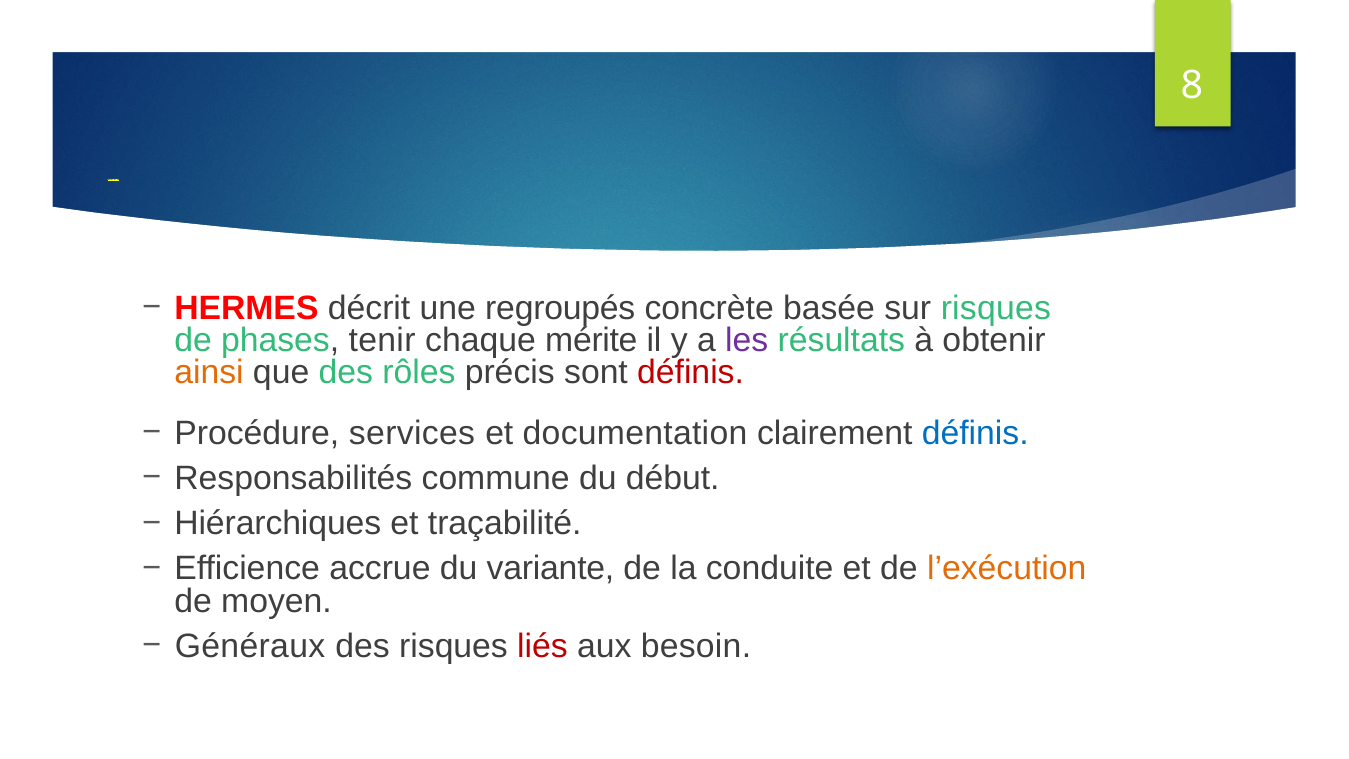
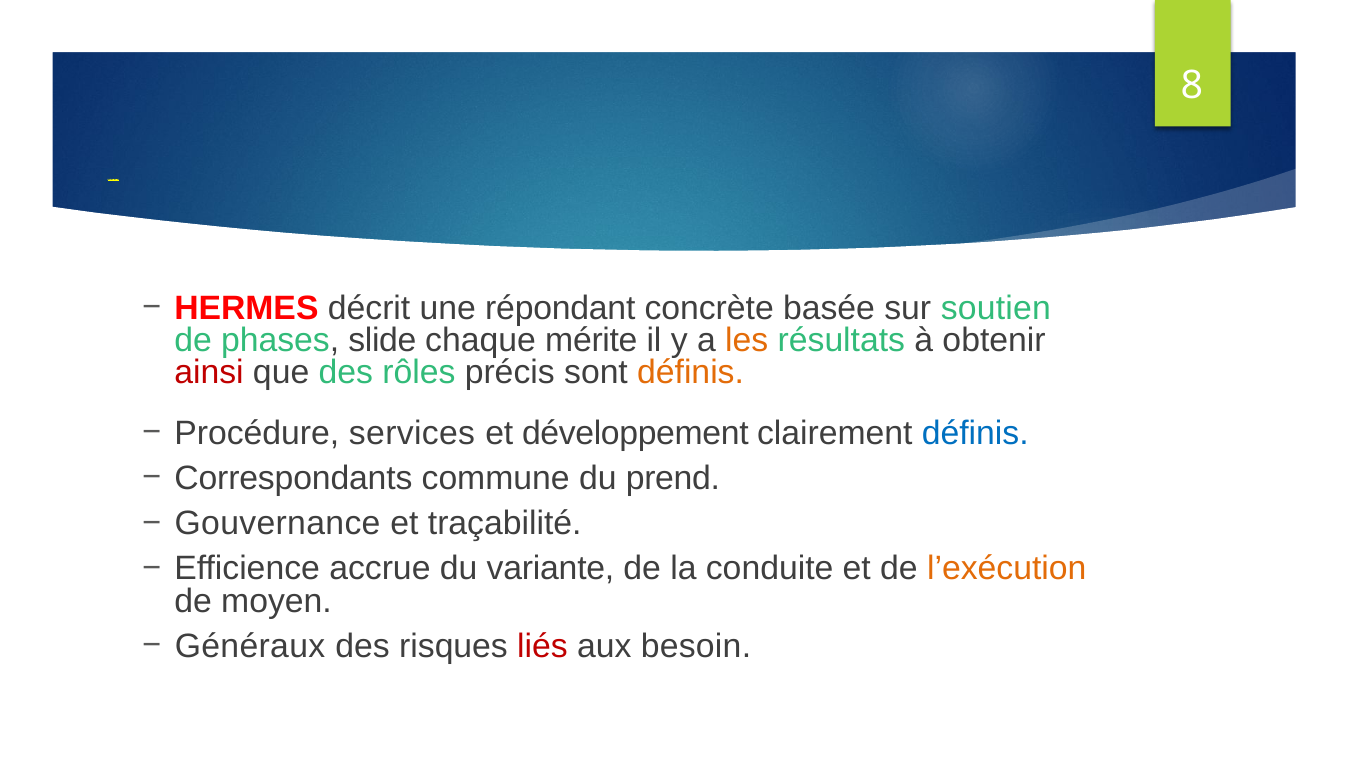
regroupés: regroupés -> répondant (560, 308)
sur risques: risques -> soutien (996, 308)
tenir: tenir -> slide (382, 340)
les colour: purple -> orange (747, 340)
ainsi colour: orange -> red (209, 373)
définis colour: red -> orange (691, 373)
documentation: documentation -> développement (635, 433)
Responsabilités: Responsabilités -> Correspondants (293, 478)
début: début -> prend (673, 478)
Hiérarchiques: Hiérarchiques -> Gouvernance (278, 523)
